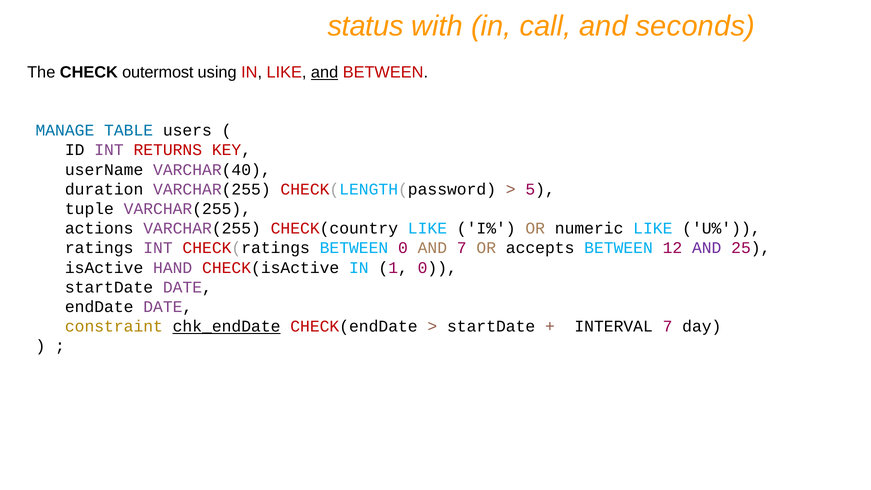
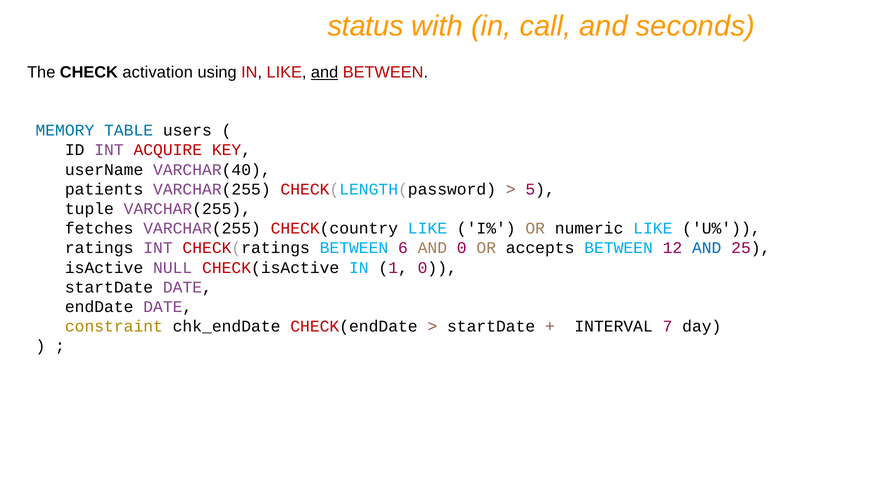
outermost: outermost -> activation (158, 73)
MANAGE: MANAGE -> MEMORY (65, 130)
RETURNS: RETURNS -> ACQUIRE (168, 150)
duration: duration -> patients (104, 189)
actions: actions -> fetches (99, 228)
BETWEEN 0: 0 -> 6 (403, 248)
AND 7: 7 -> 0 (462, 248)
AND colour: purple -> blue (707, 248)
HAND: HAND -> NULL (173, 268)
chk_endDate underline: present -> none (227, 326)
